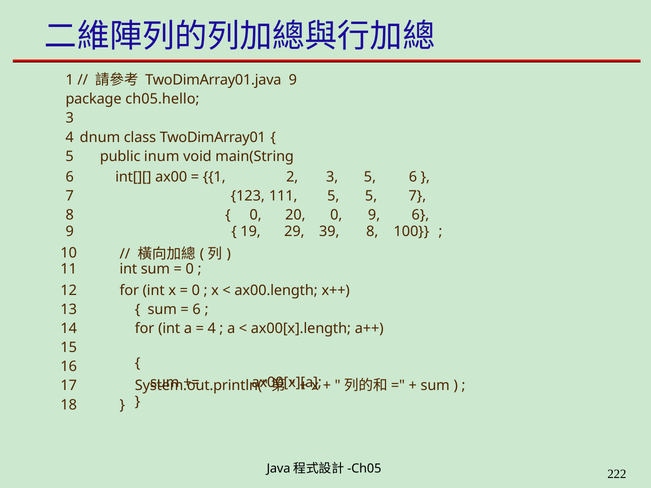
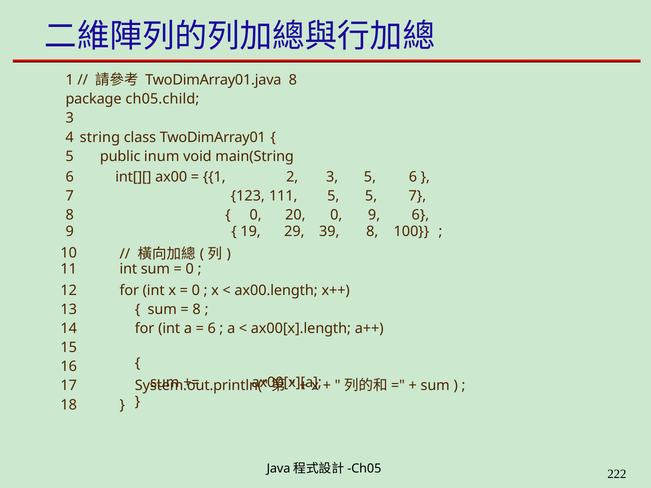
TwoDimArray01.java 9: 9 -> 8 (293, 80)
ch05.hello: ch05.hello -> ch05.child (162, 99)
dnum: dnum -> string (100, 137)
6: 6 -> 8 (197, 310)
4: 4 -> 6 (212, 329)
